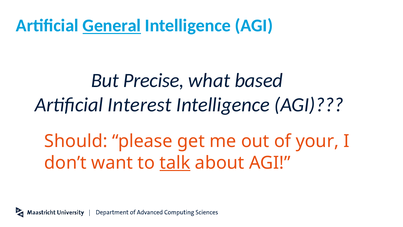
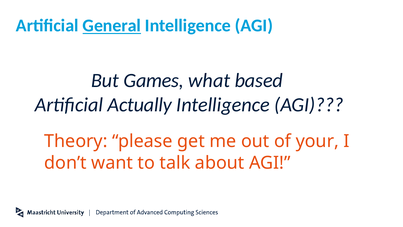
Precise: Precise -> Games (154, 81)
Interest: Interest -> Actually (140, 105)
Should: Should -> Theory (76, 141)
talk underline: present -> none (175, 163)
